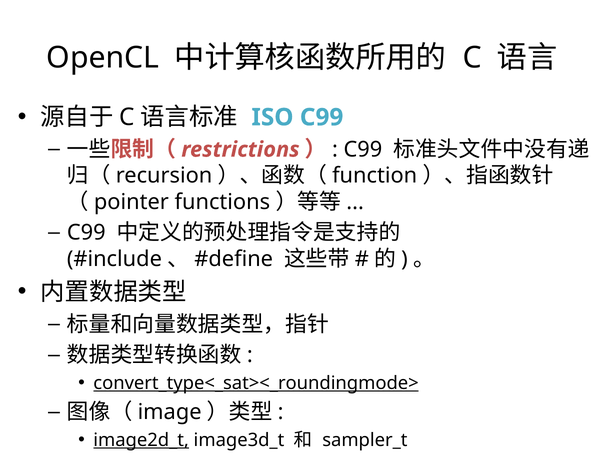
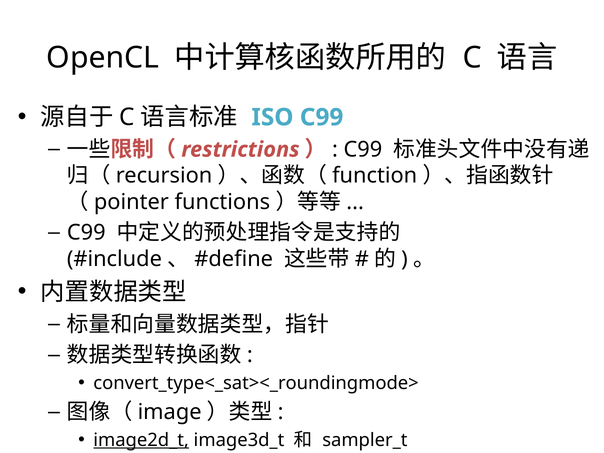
convert_type<_sat><_roundingmode> underline: present -> none (256, 383)
